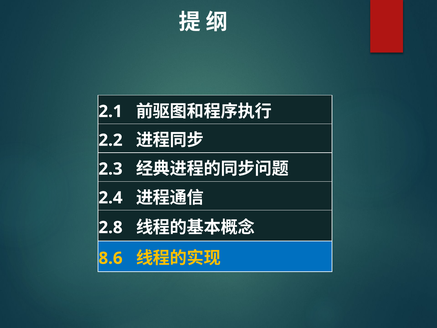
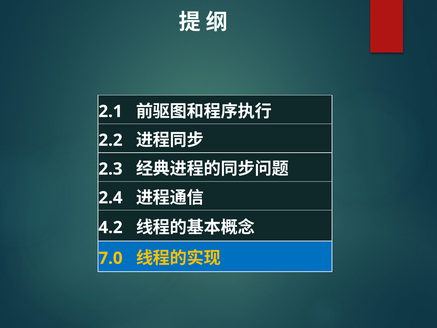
2.8: 2.8 -> 4.2 (110, 227)
8.6: 8.6 -> 7.0 (110, 258)
